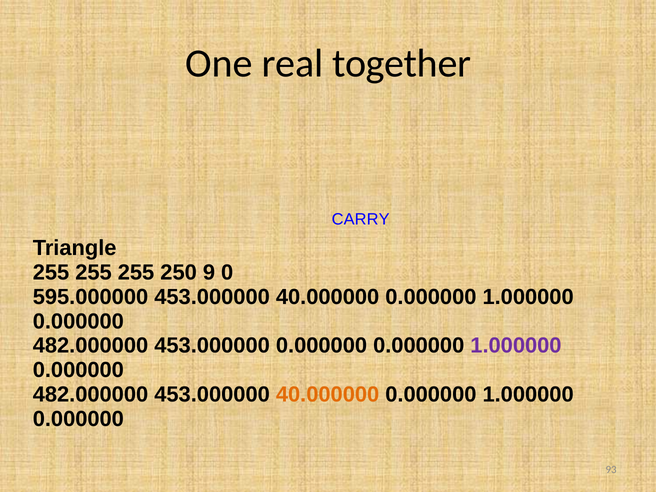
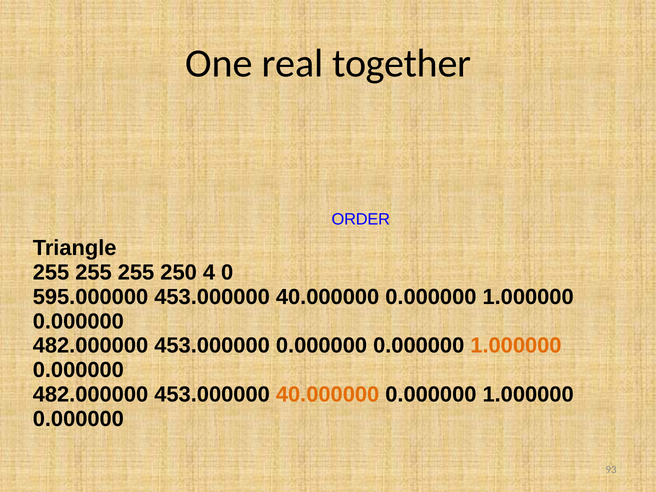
CARRY: CARRY -> ORDER (361, 219)
9: 9 -> 4 (209, 273)
1.000000 colour: purple -> orange (516, 346)
